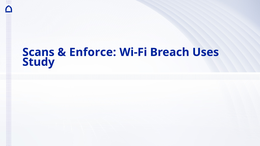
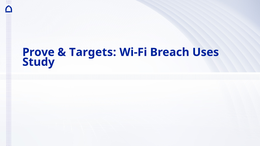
Scans: Scans -> Prove (38, 52)
Enforce: Enforce -> Targets (93, 52)
